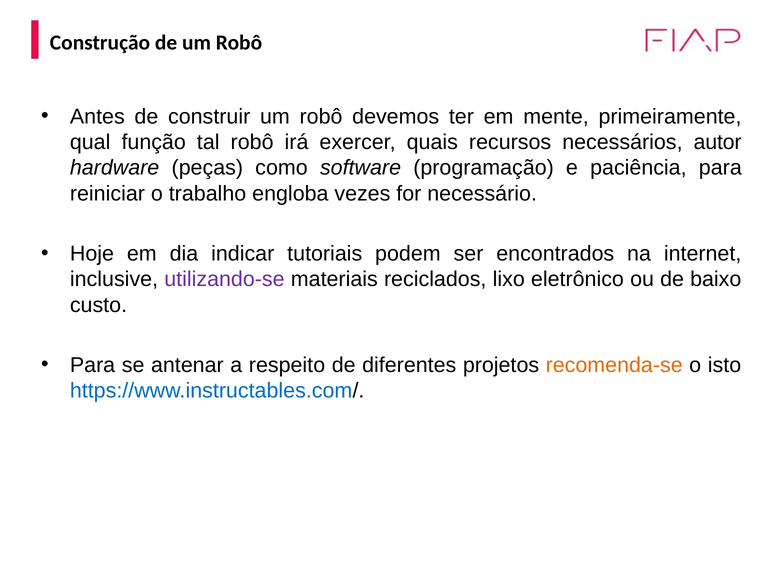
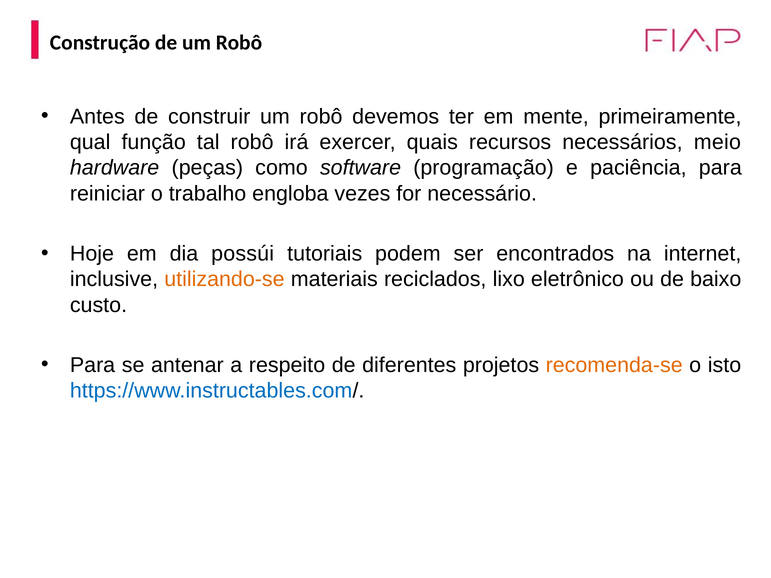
autor: autor -> meio (717, 142)
indicar: indicar -> possúi (243, 254)
utilizando-se colour: purple -> orange (224, 280)
